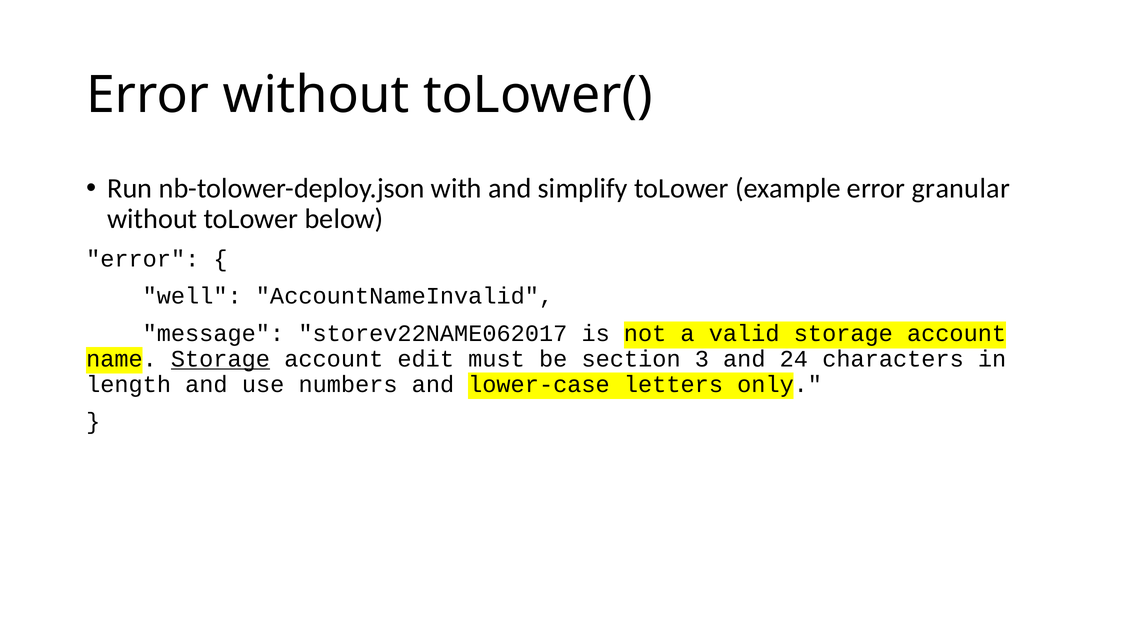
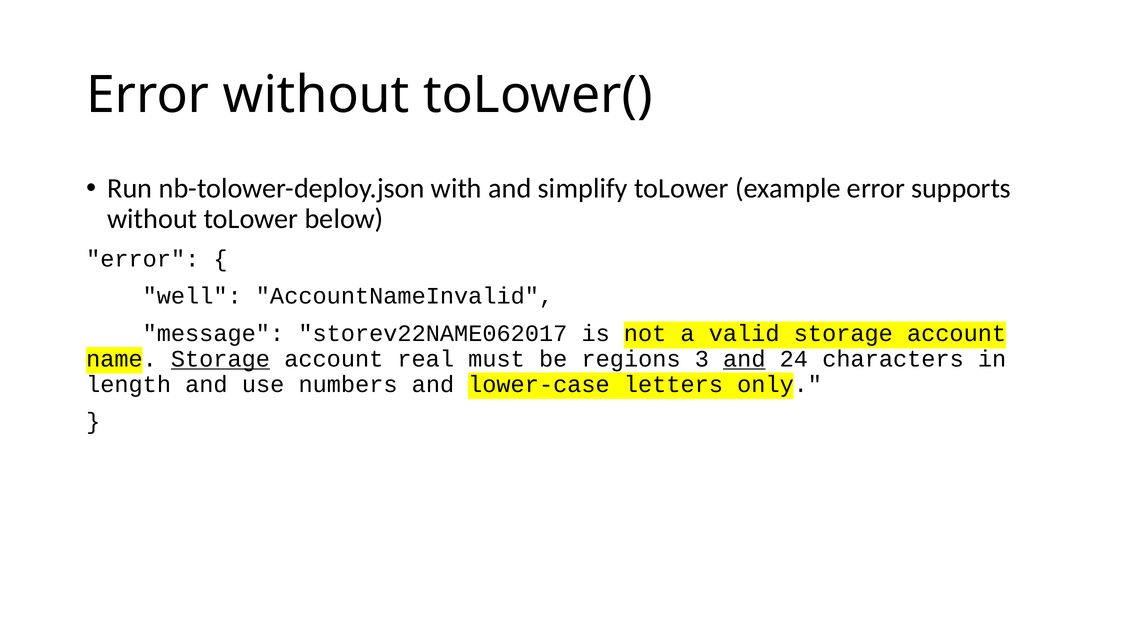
granular: granular -> supports (961, 189)
edit: edit -> real (426, 359)
section: section -> regions (631, 359)
and underline: none -> present (744, 359)
